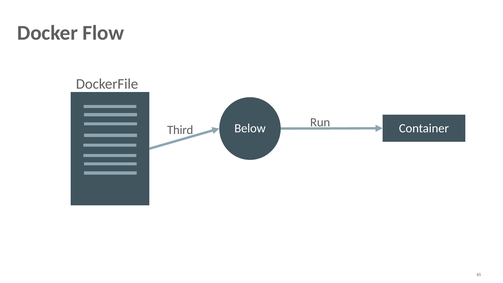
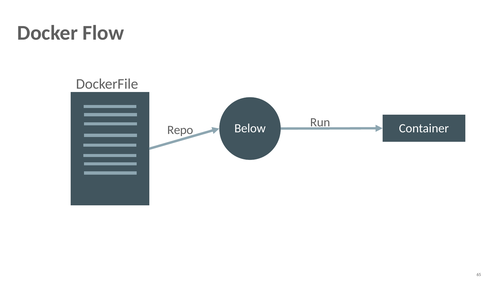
Third: Third -> Repo (180, 130)
